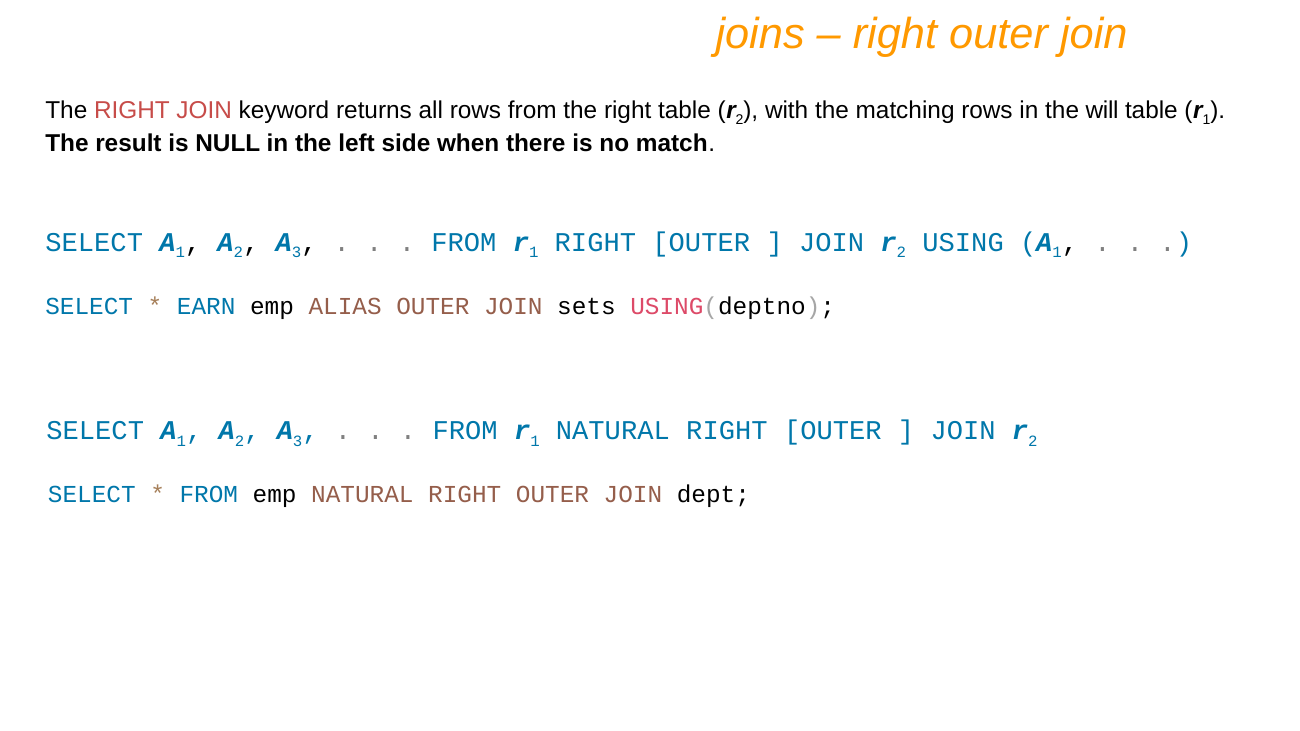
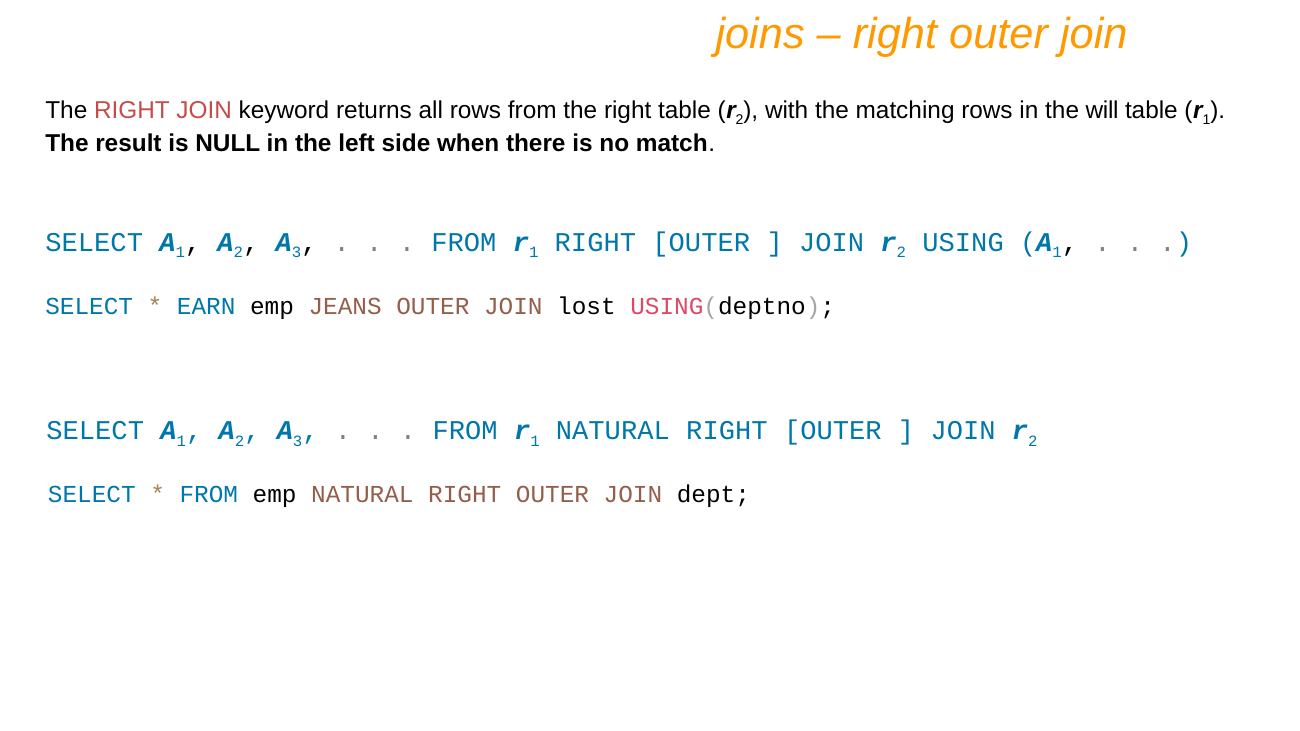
ALIAS: ALIAS -> JEANS (345, 307)
sets: sets -> lost (586, 307)
